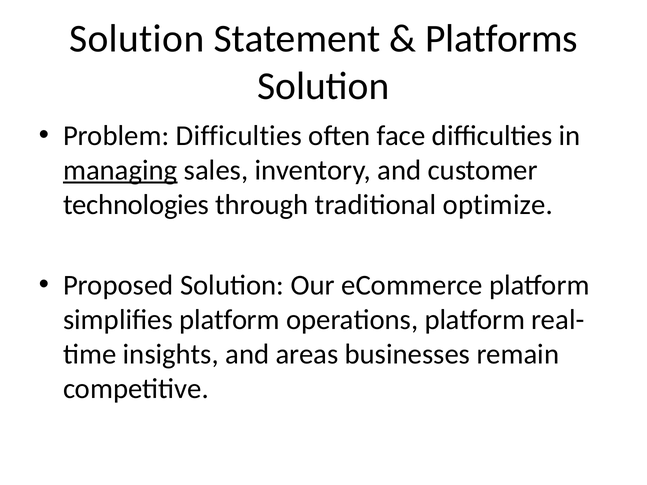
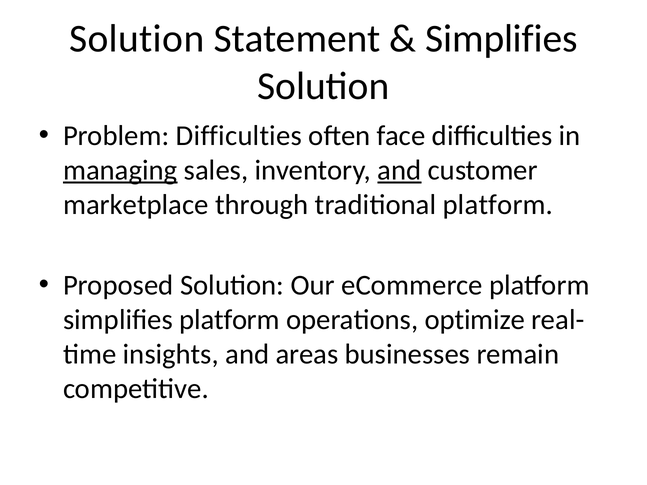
Platforms: Platforms -> Simplifies (501, 39)
and underline: none -> present (399, 170)
technologies: technologies -> marketplace (136, 205)
traditional optimize: optimize -> platform (498, 205)
operations platform: platform -> optimize (475, 320)
